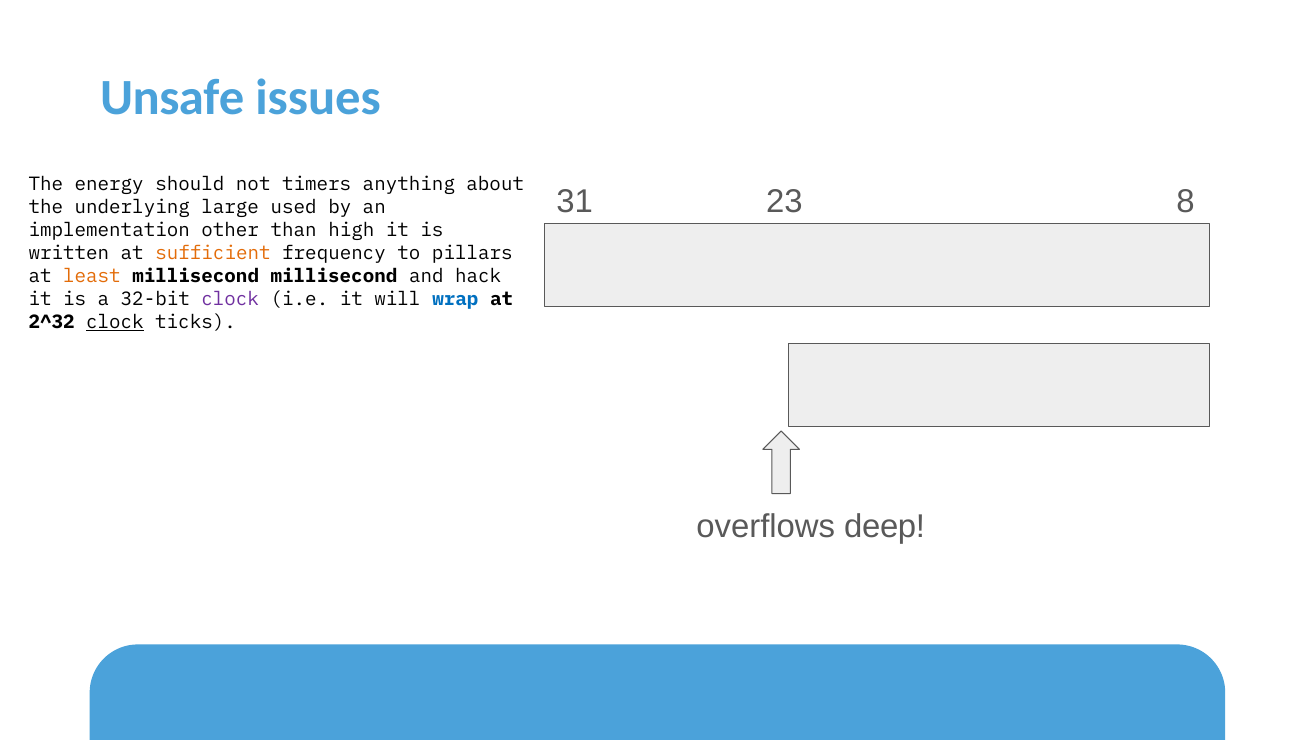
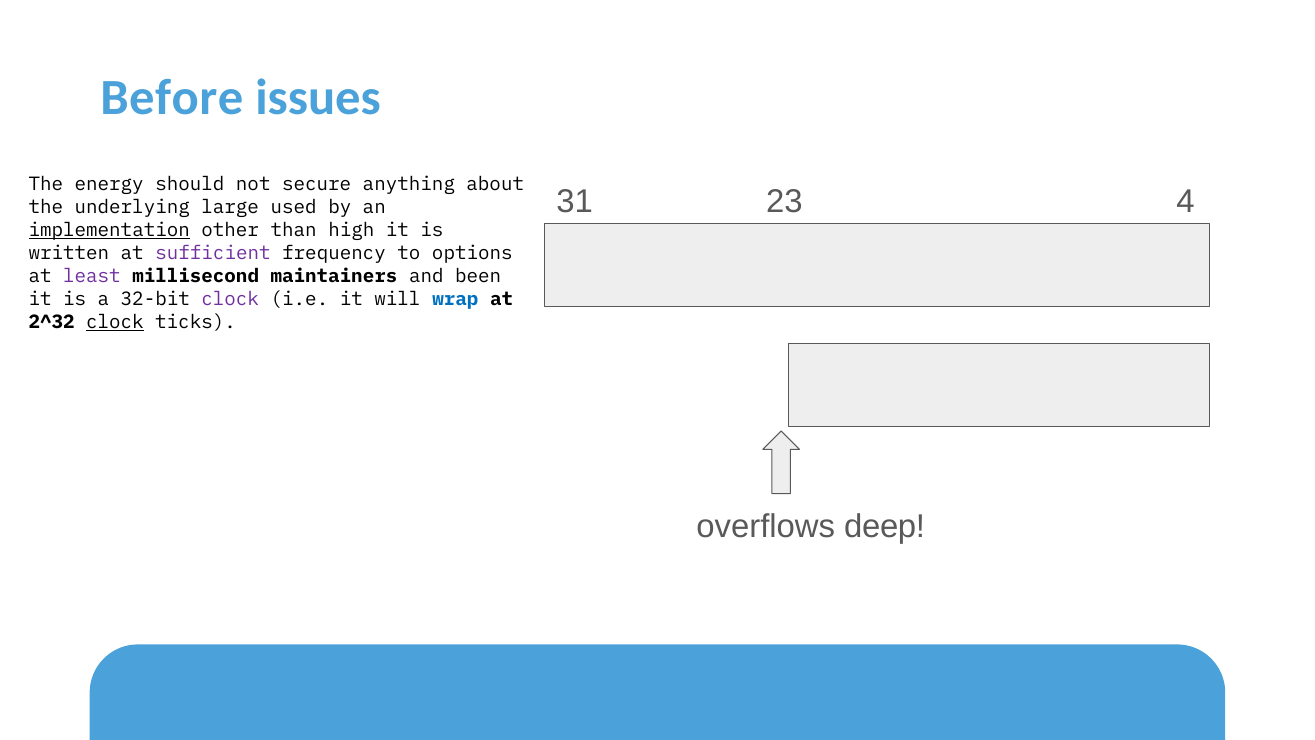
Unsafe: Unsafe -> Before (172, 97)
timers: timers -> secure (317, 184)
8: 8 -> 4 (1186, 201)
implementation underline: none -> present (109, 230)
sufficient colour: orange -> purple (213, 253)
pillars: pillars -> options (472, 253)
least colour: orange -> purple (92, 276)
millisecond millisecond: millisecond -> maintainers (334, 276)
hack: hack -> been (478, 276)
